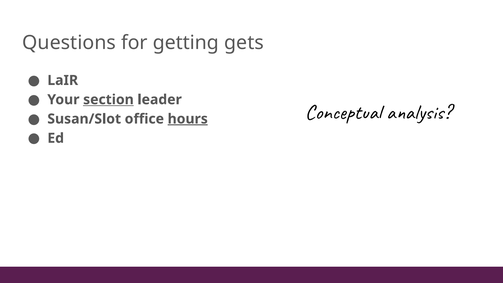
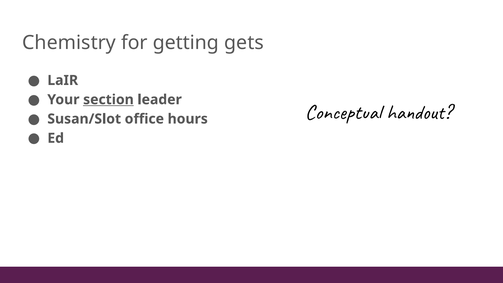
Questions: Questions -> Chemistry (69, 43)
analysis: analysis -> handout (419, 112)
hours underline: present -> none (188, 119)
